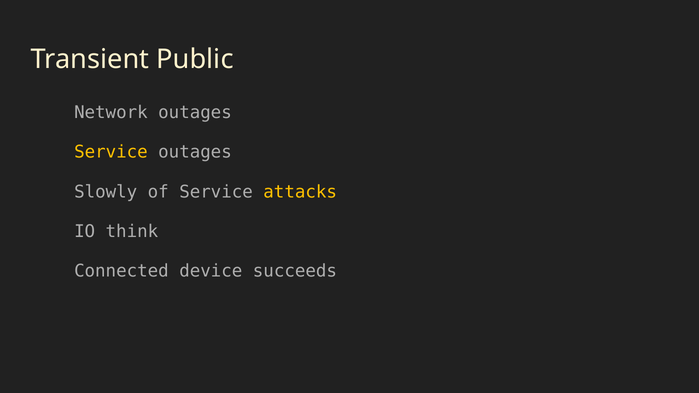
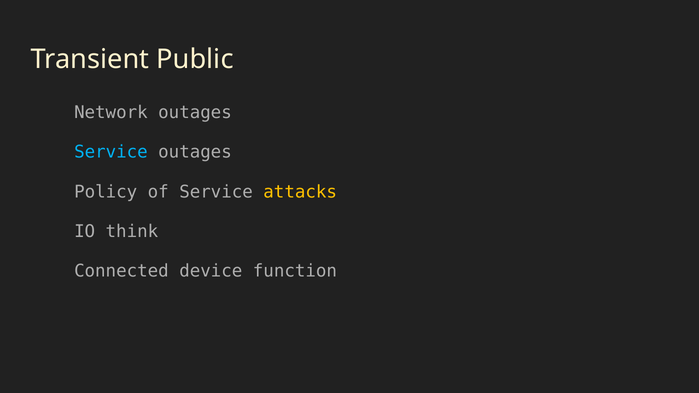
Service colour: yellow -> light blue (111, 152)
Slowly: Slowly -> Policy (106, 192)
succeeds: succeeds -> function (295, 271)
